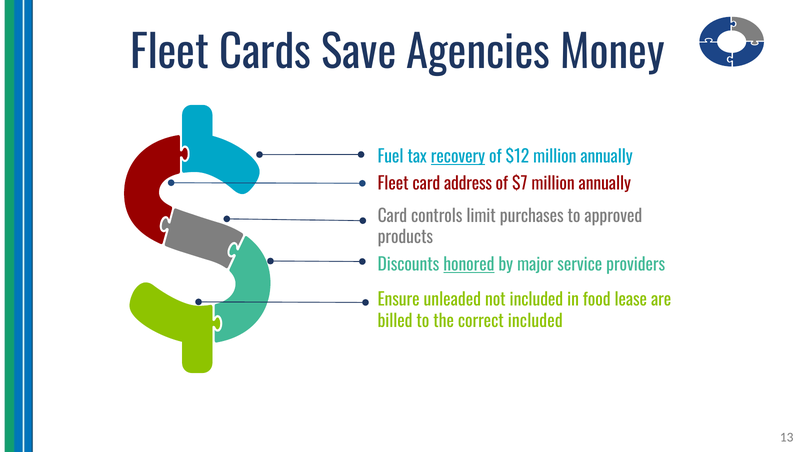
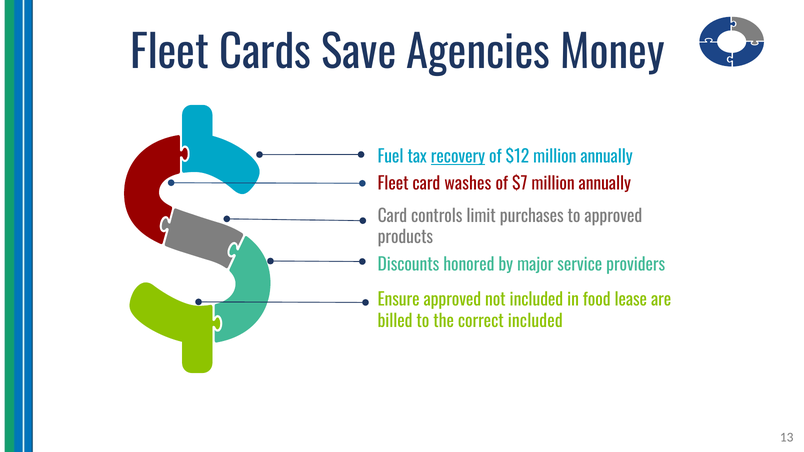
address: address -> washes (468, 184)
honored underline: present -> none (469, 265)
Ensure unleaded: unleaded -> approved (452, 300)
